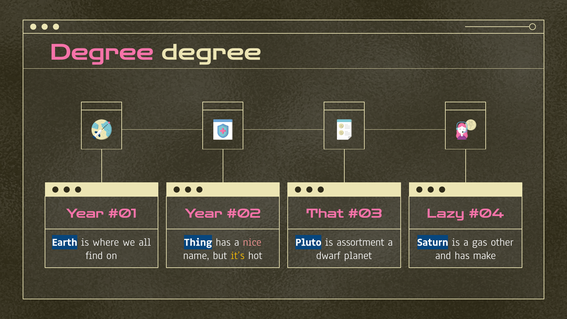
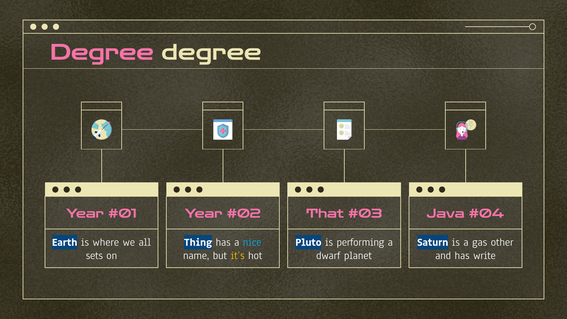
Lazy: Lazy -> Java (446, 214)
nice colour: pink -> light blue (252, 242)
assortment: assortment -> performing (360, 242)
find: find -> sets (94, 255)
make: make -> write (484, 255)
